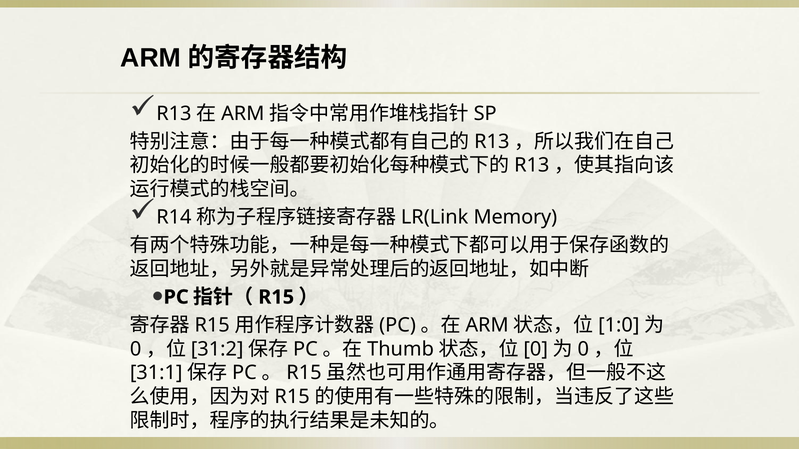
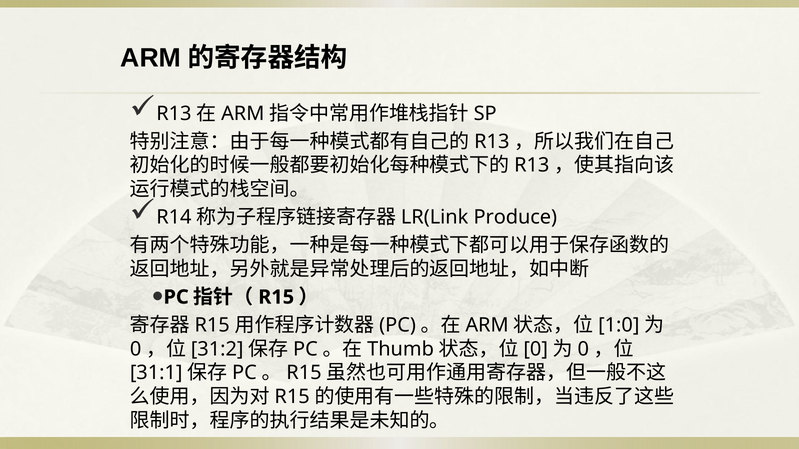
Memory: Memory -> Produce (515, 217)
